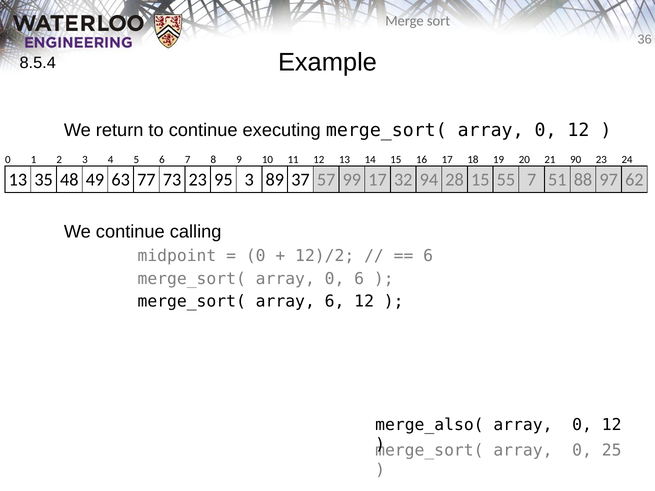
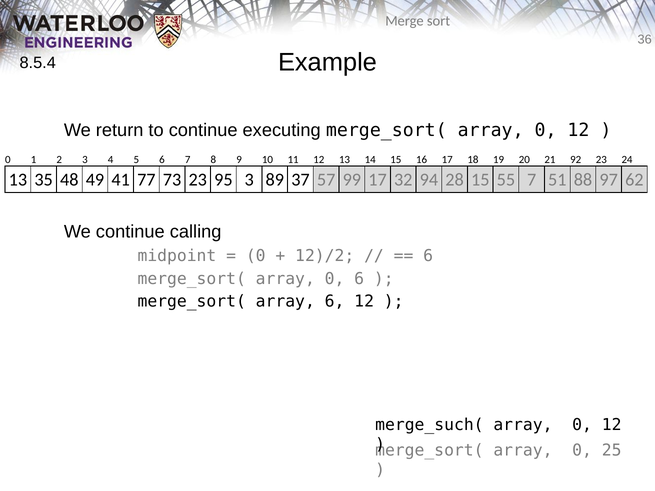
90: 90 -> 92 (576, 160)
63: 63 -> 41 (121, 180)
merge_also(: merge_also( -> merge_such( (429, 425)
